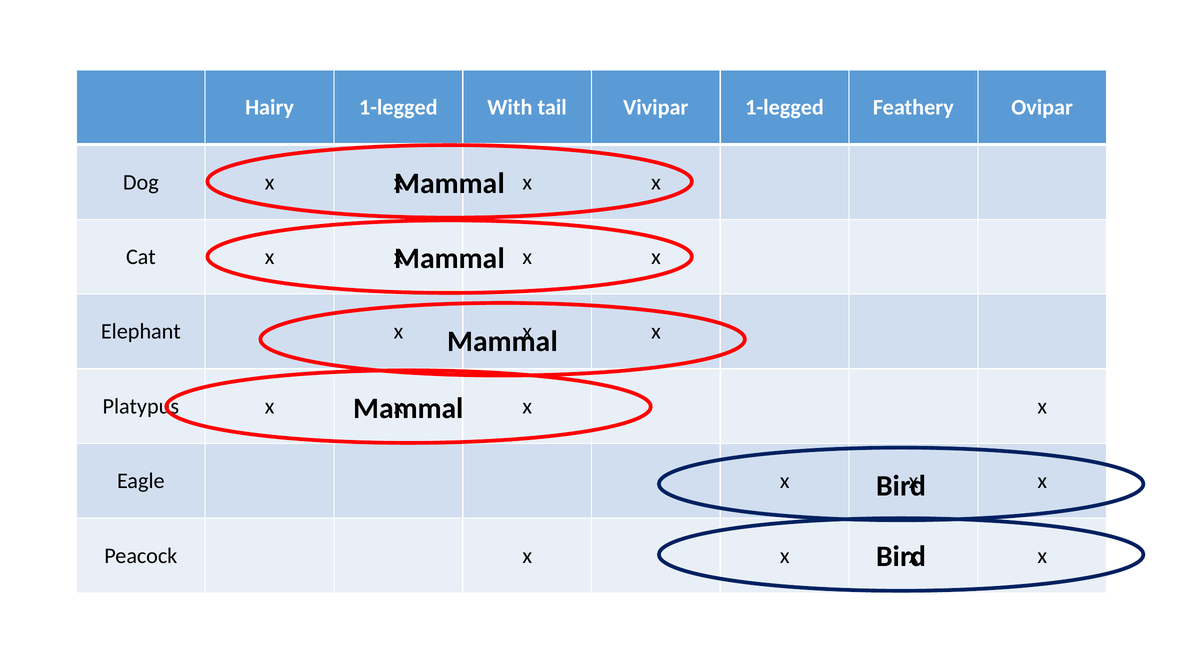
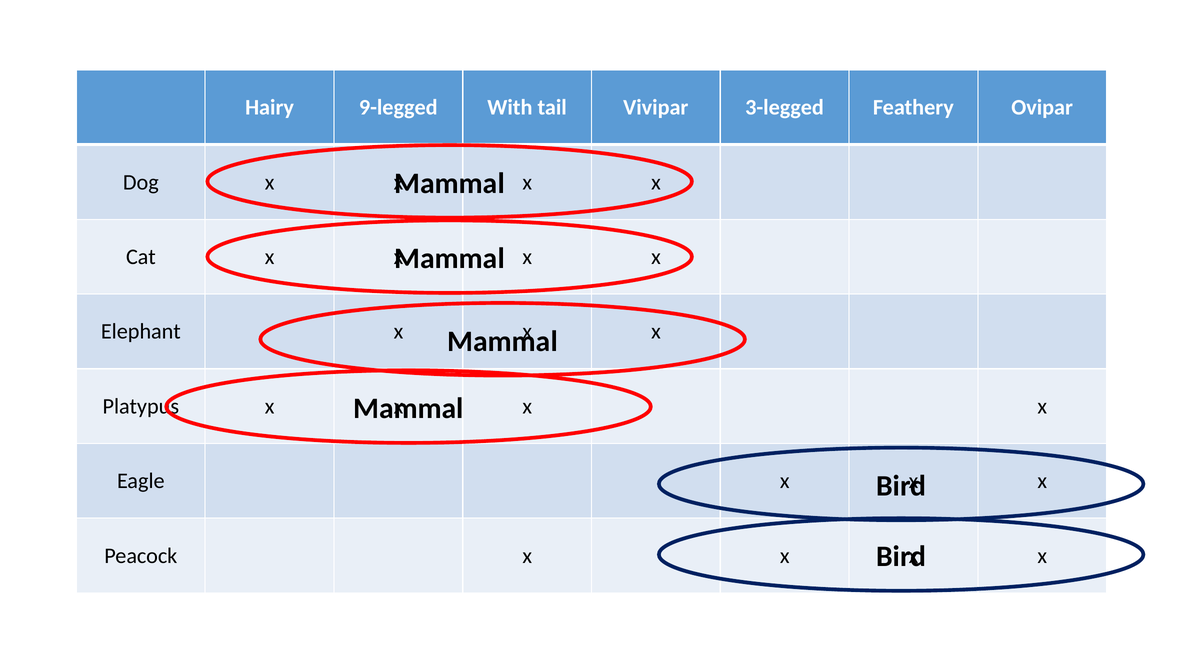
Hairy 1-legged: 1-legged -> 9-legged (398, 108)
Vivipar 1-legged: 1-legged -> 3-legged (785, 108)
